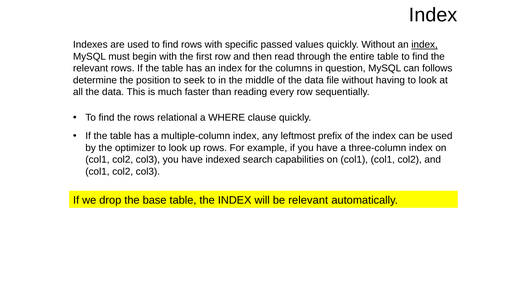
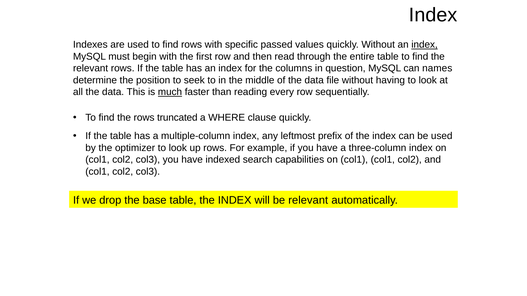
follows: follows -> names (437, 69)
much underline: none -> present (170, 92)
relational: relational -> truncated (177, 118)
